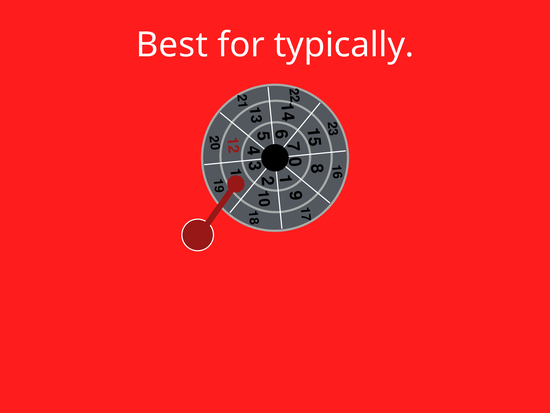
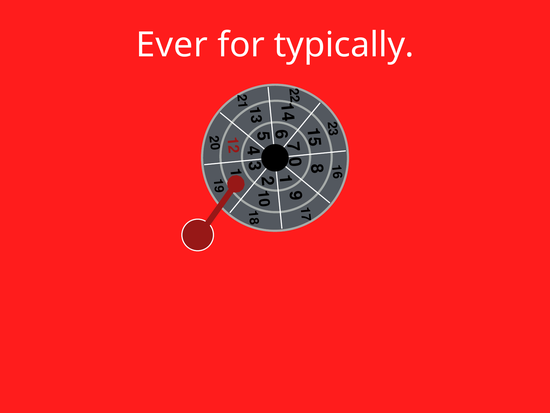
Best: Best -> Ever (172, 45)
